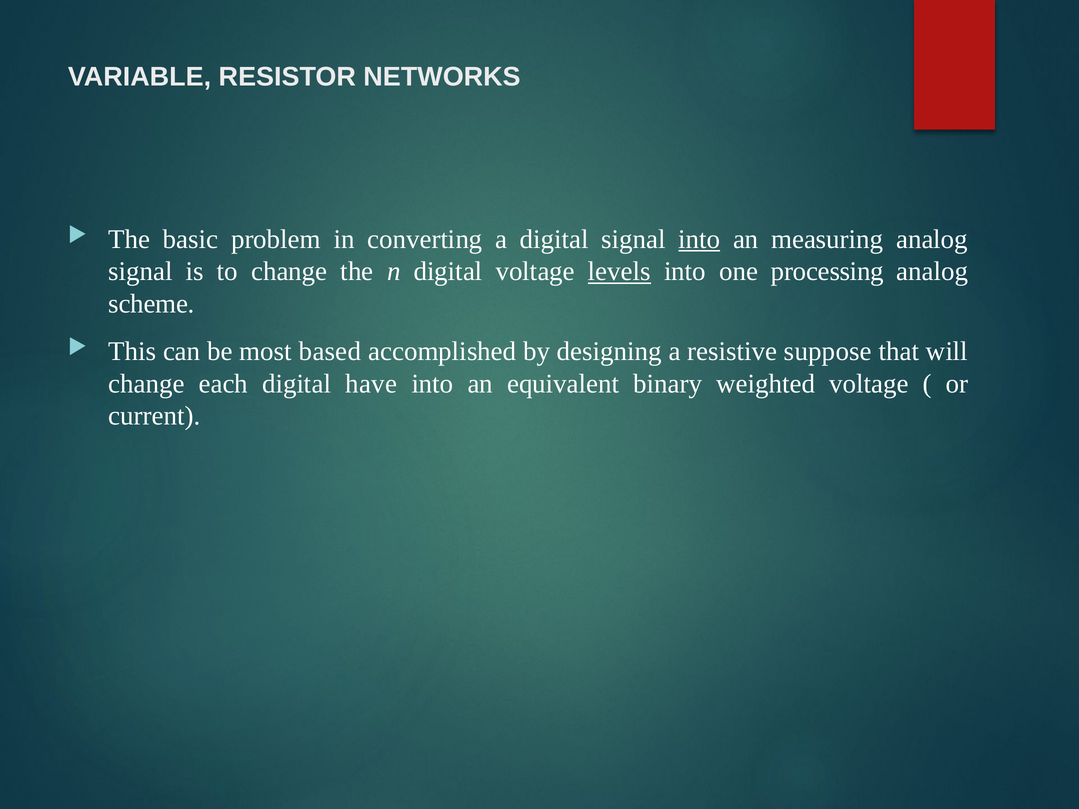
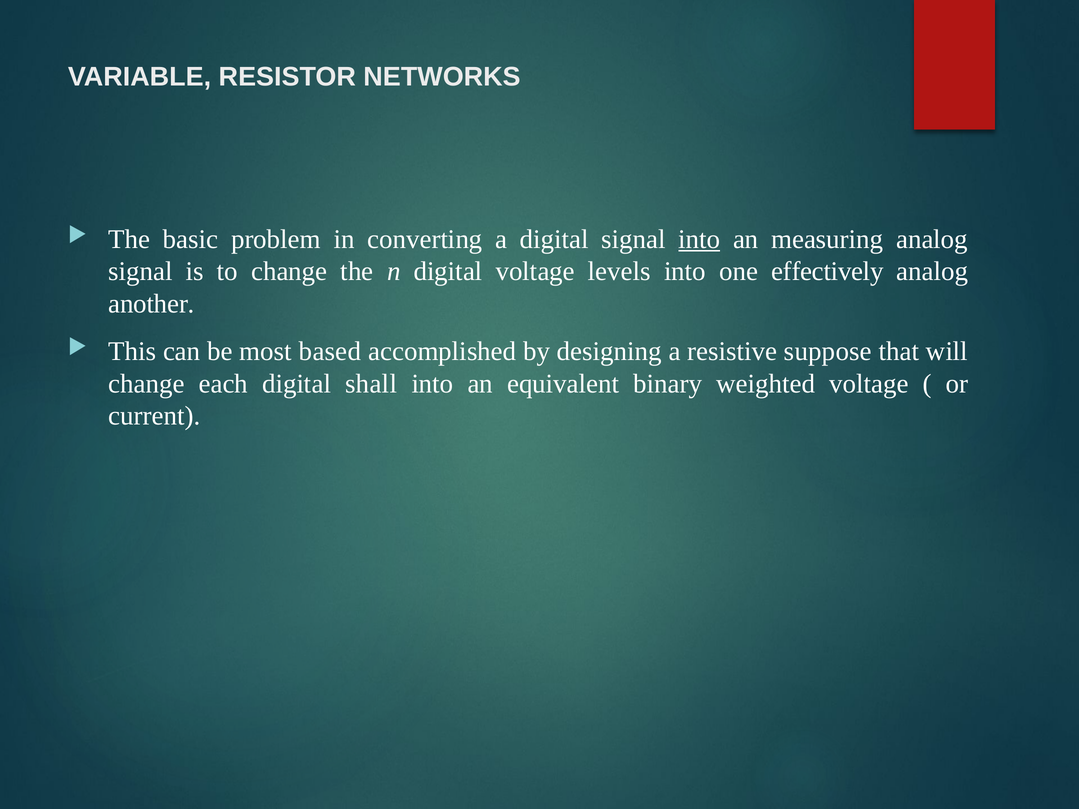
levels underline: present -> none (619, 272)
processing: processing -> effectively (827, 272)
scheme: scheme -> another (151, 304)
have: have -> shall (371, 384)
